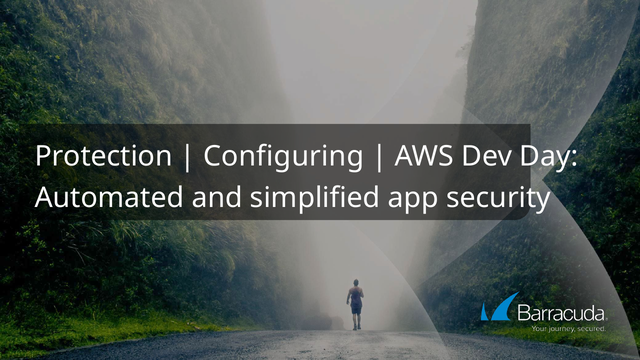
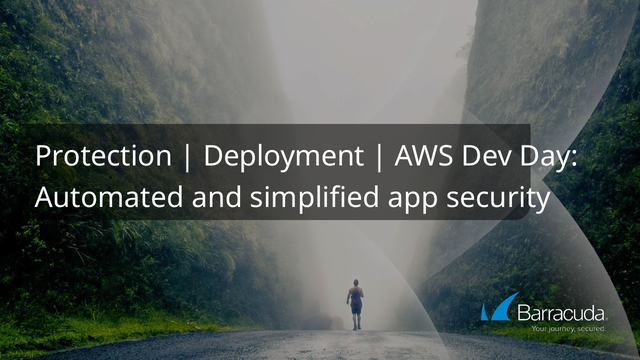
Configuring: Configuring -> Deployment (284, 157)
